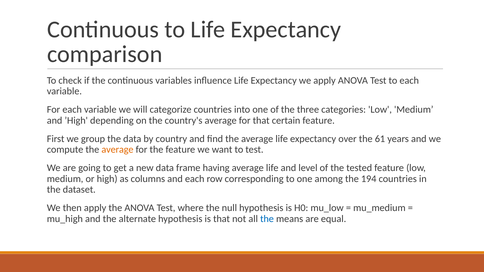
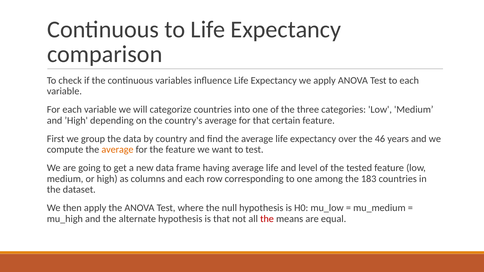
61: 61 -> 46 (380, 139)
194: 194 -> 183 (369, 179)
the colour: blue -> red (267, 219)
